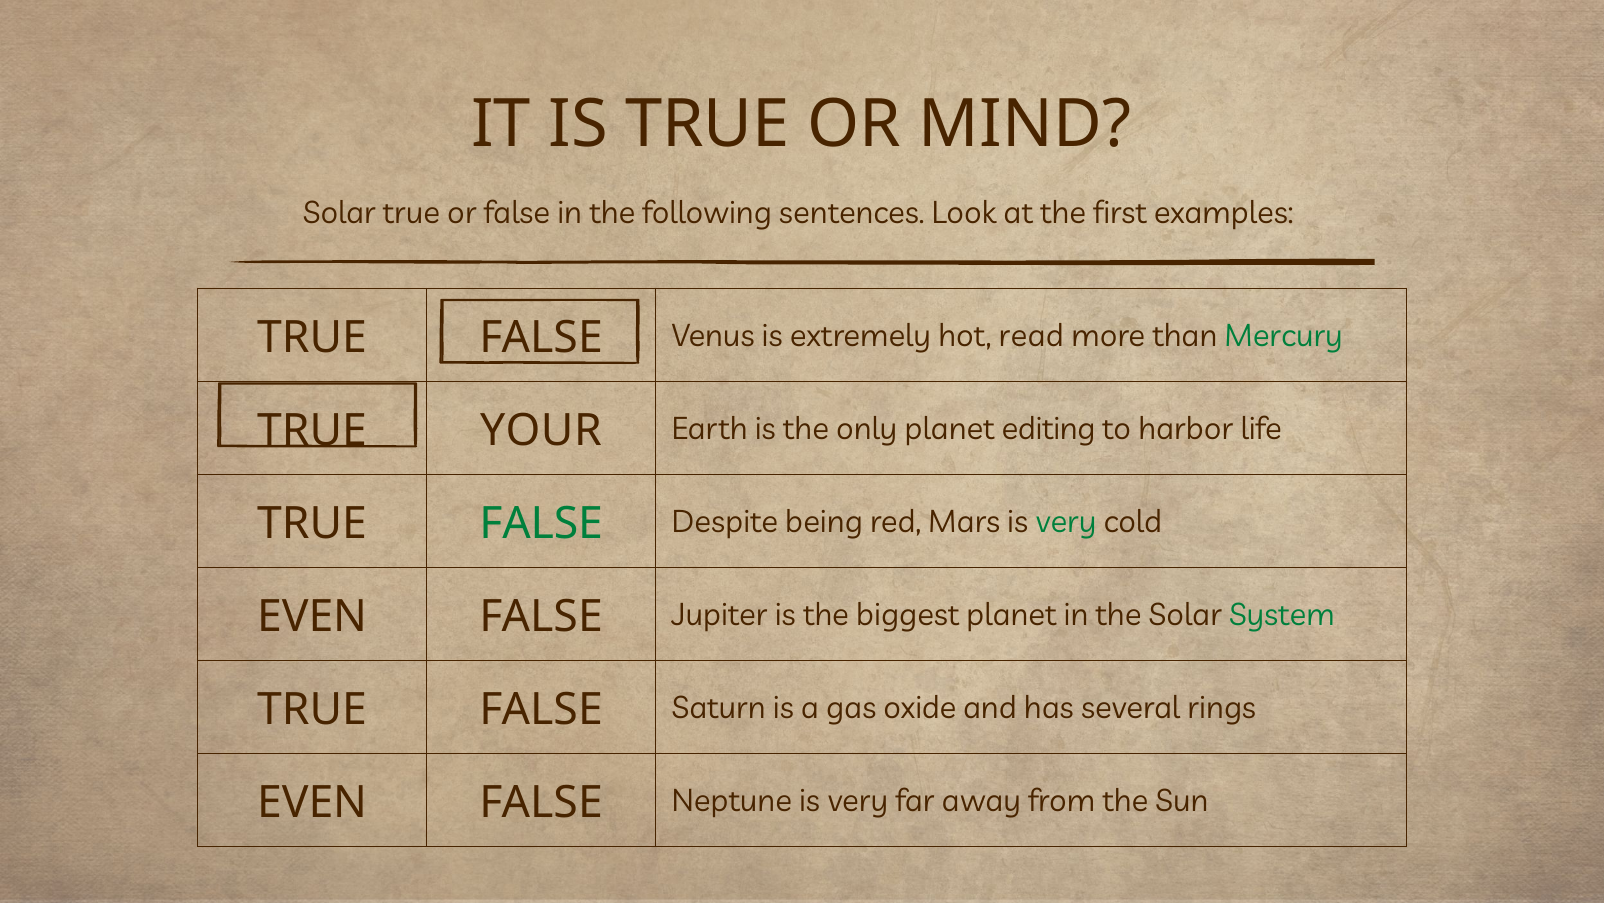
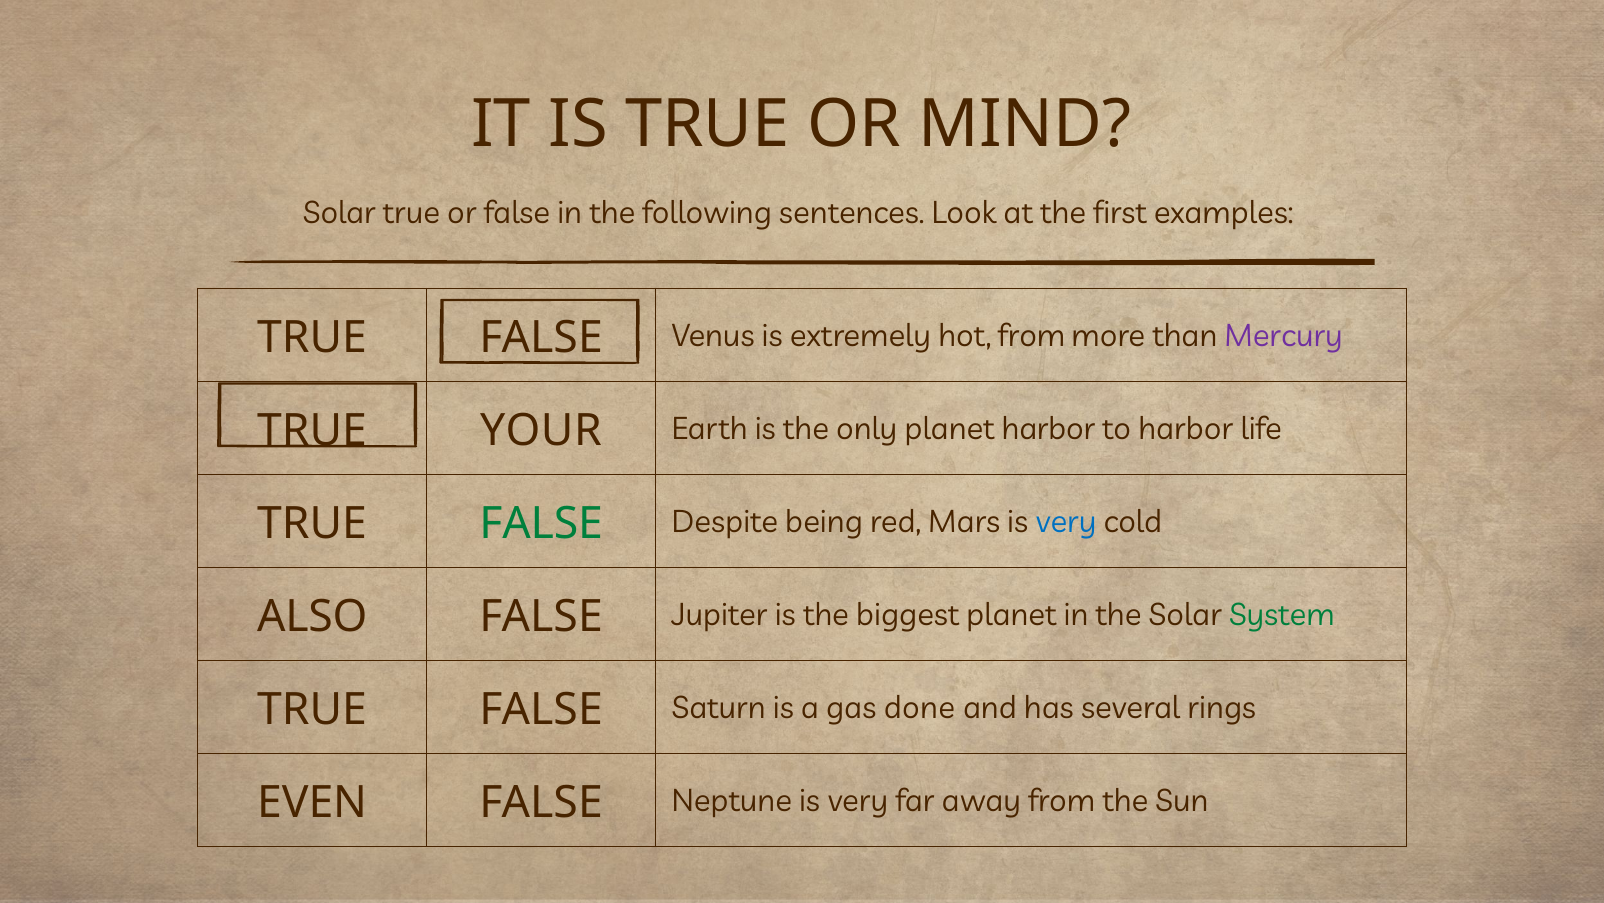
hot read: read -> from (1031, 336)
Mercury colour: green -> purple (1284, 336)
planet editing: editing -> harbor (1049, 429)
very colour: green -> blue (1066, 522)
EVEN: EVEN -> ALSO (312, 616)
oxide: oxide -> done (919, 708)
